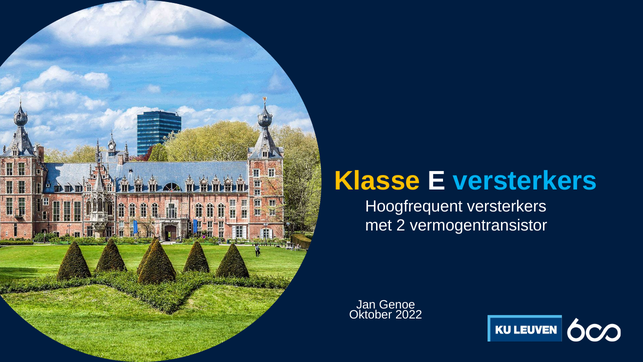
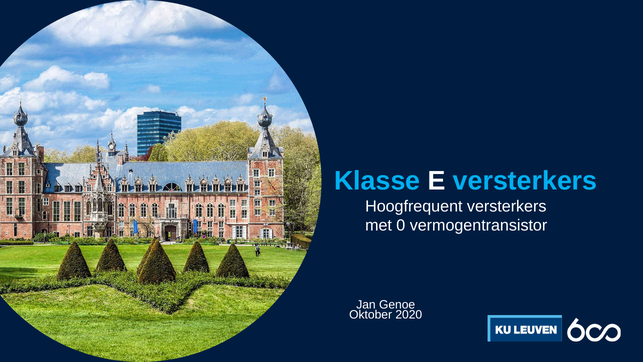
Klasse colour: yellow -> light blue (377, 181)
2: 2 -> 0 (401, 225)
2022: 2022 -> 2020 (409, 314)
